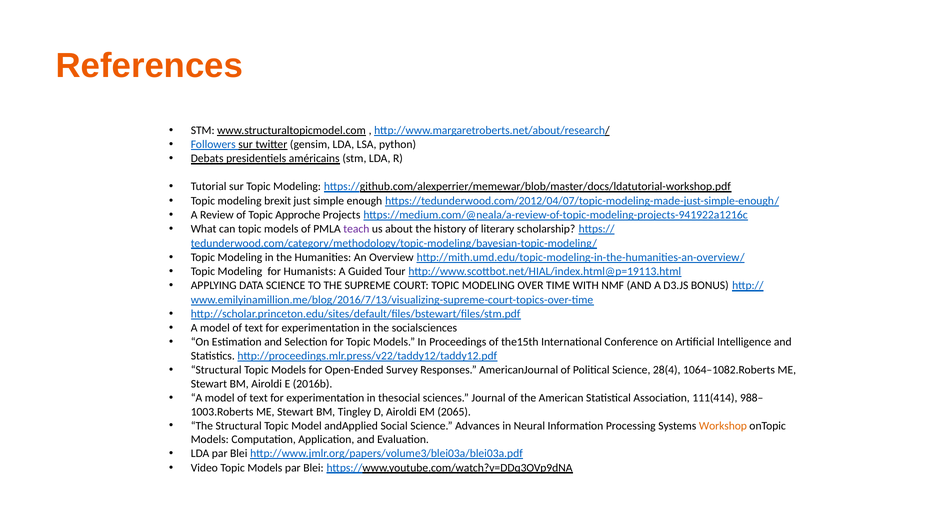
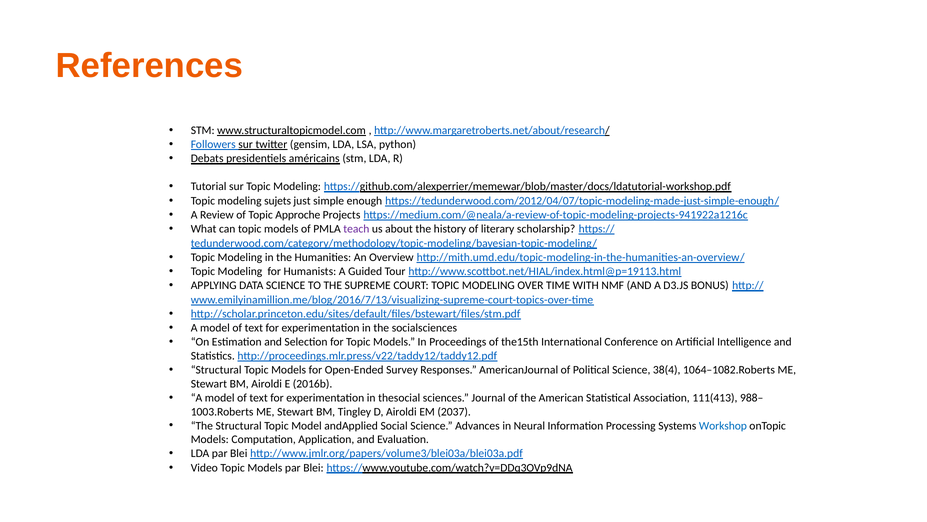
brexit: brexit -> sujets (278, 201)
28(4: 28(4 -> 38(4 (667, 370)
111(414: 111(414 -> 111(413 (715, 397)
2065: 2065 -> 2037 (454, 411)
Workshop colour: orange -> blue (723, 425)
